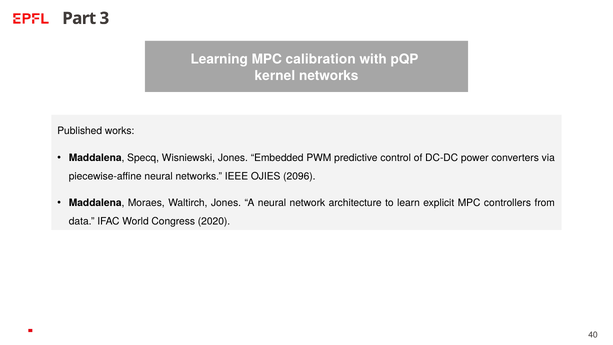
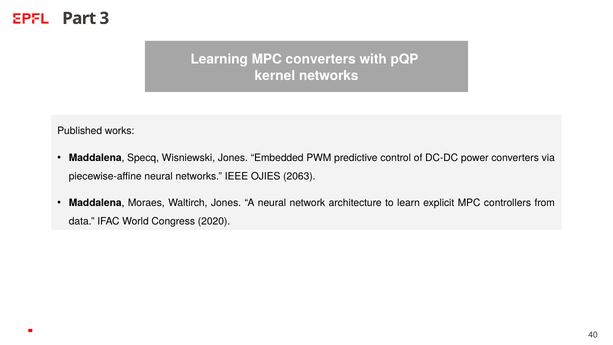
MPC calibration: calibration -> converters (321, 59)
2096: 2096 -> 2063 (299, 176)
